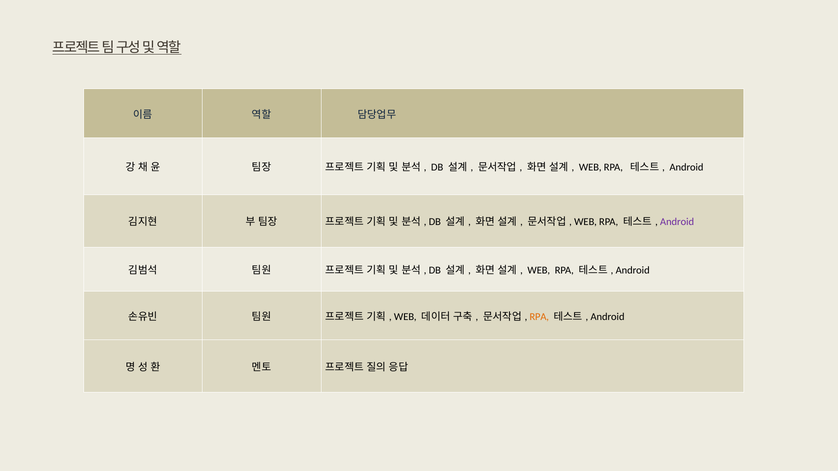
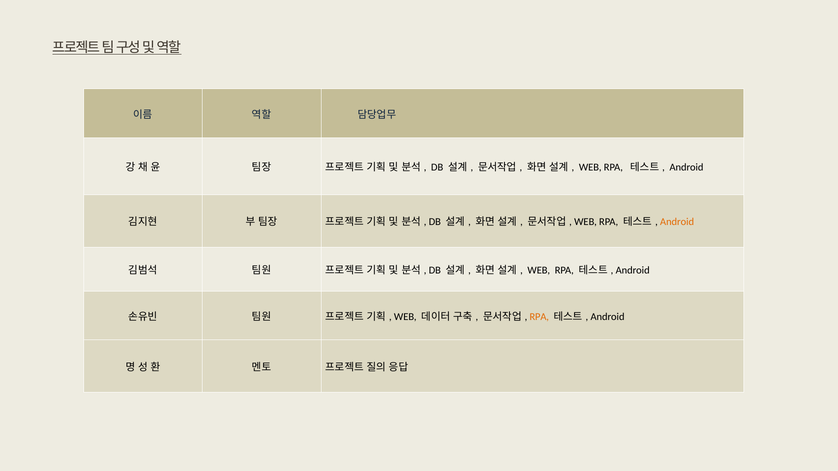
Android colour: purple -> orange (677, 222)
